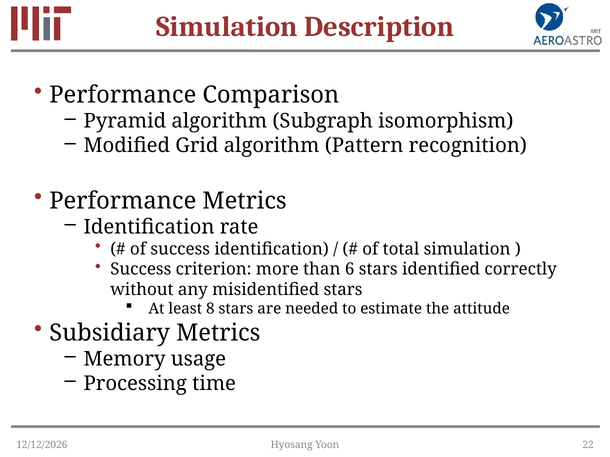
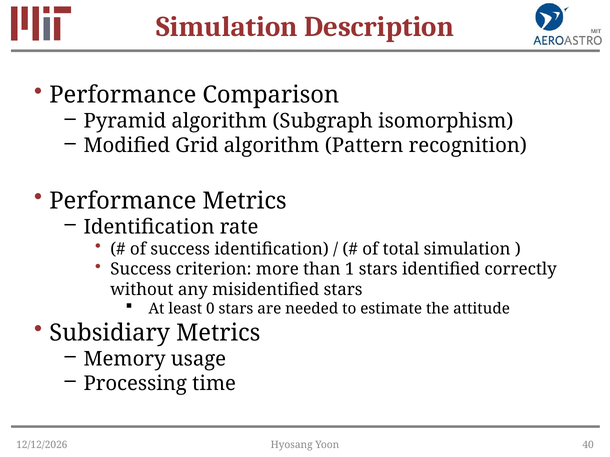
6: 6 -> 1 (350, 270)
8: 8 -> 0 (210, 309)
22: 22 -> 40 (588, 445)
